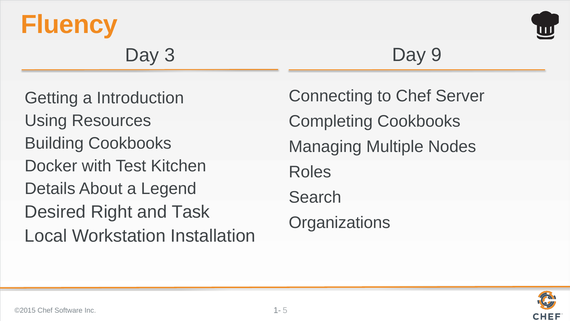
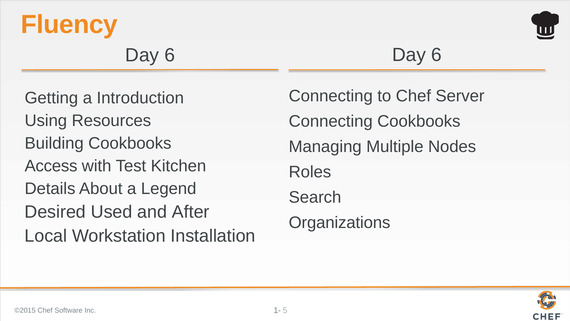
3: 3 -> 6 (170, 55)
9: 9 -> 6 (437, 55)
Completing: Completing -> Connecting (331, 121)
Docker: Docker -> Access (51, 166)
Right: Right -> Used (112, 212)
Task: Task -> After (191, 212)
